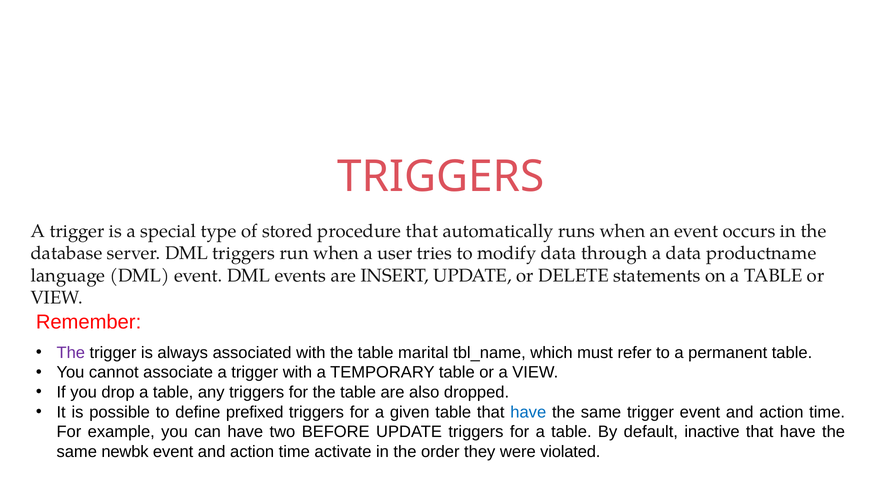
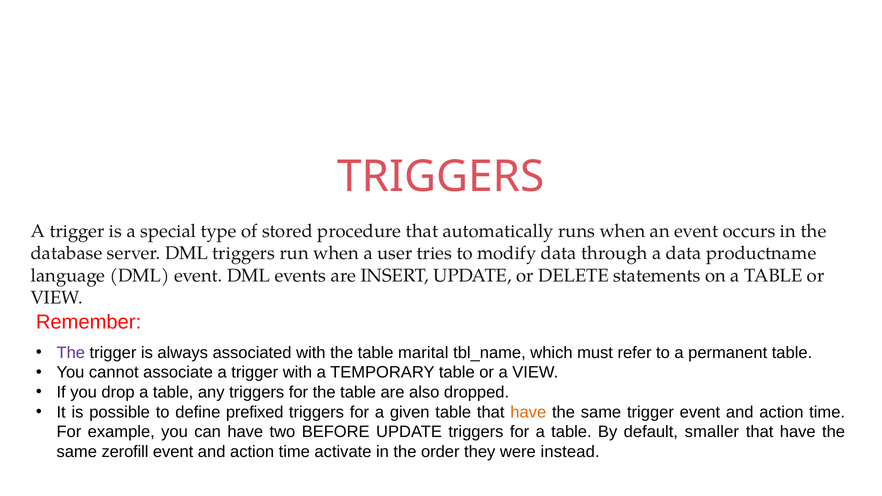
have colour: blue -> orange (528, 412)
inactive: inactive -> smaller (712, 432)
newbk: newbk -> zerofill (125, 452)
violated: violated -> instead (570, 452)
